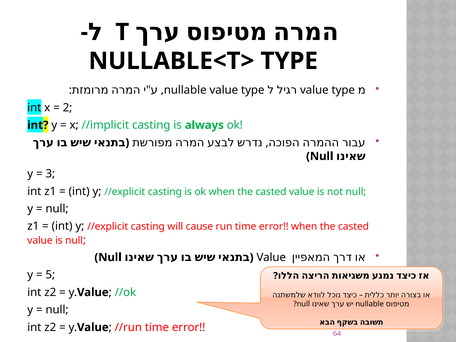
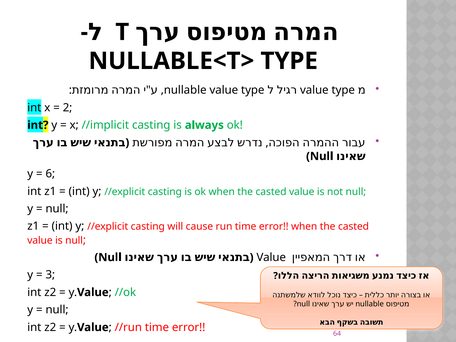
3: 3 -> 6 (50, 174)
5: 5 -> 3 (50, 275)
